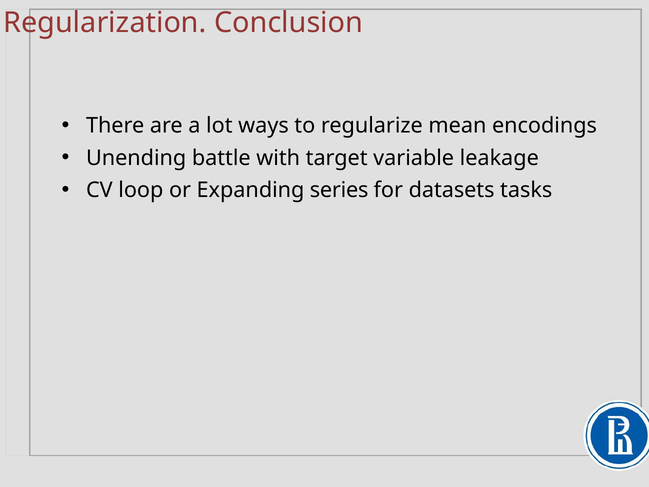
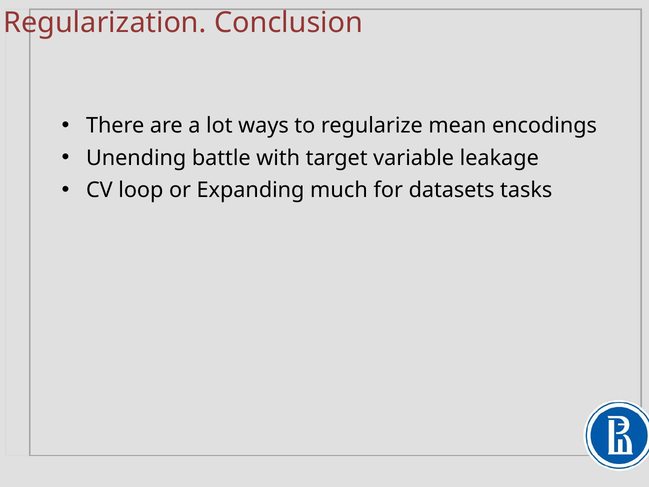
series: series -> much (339, 190)
